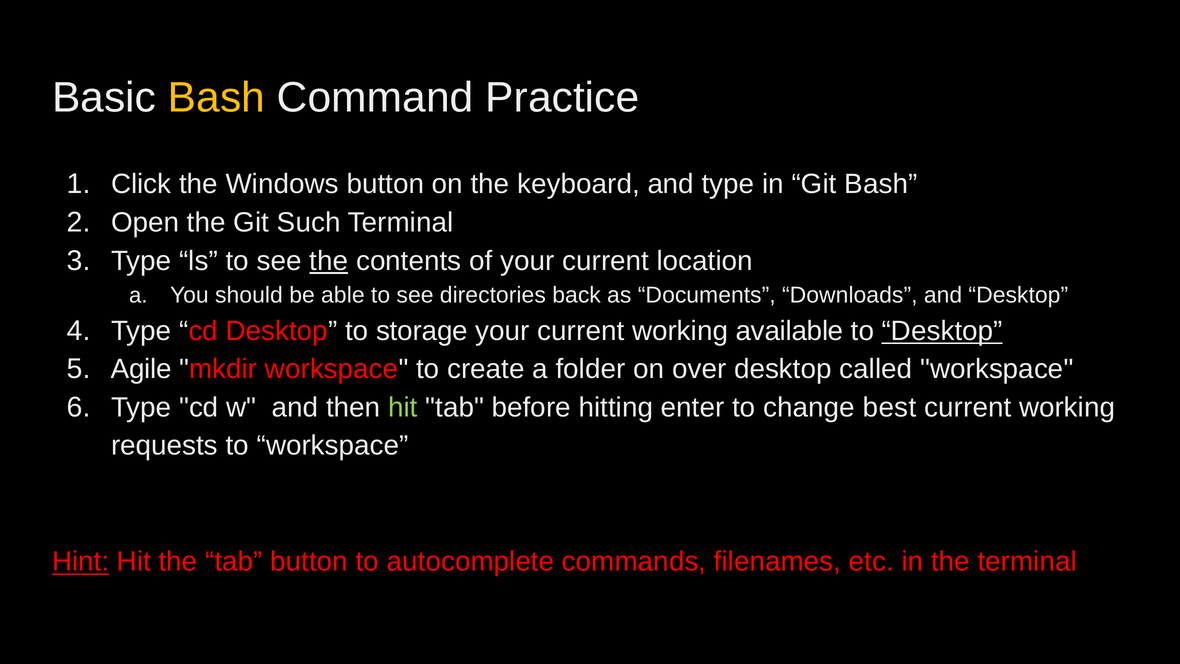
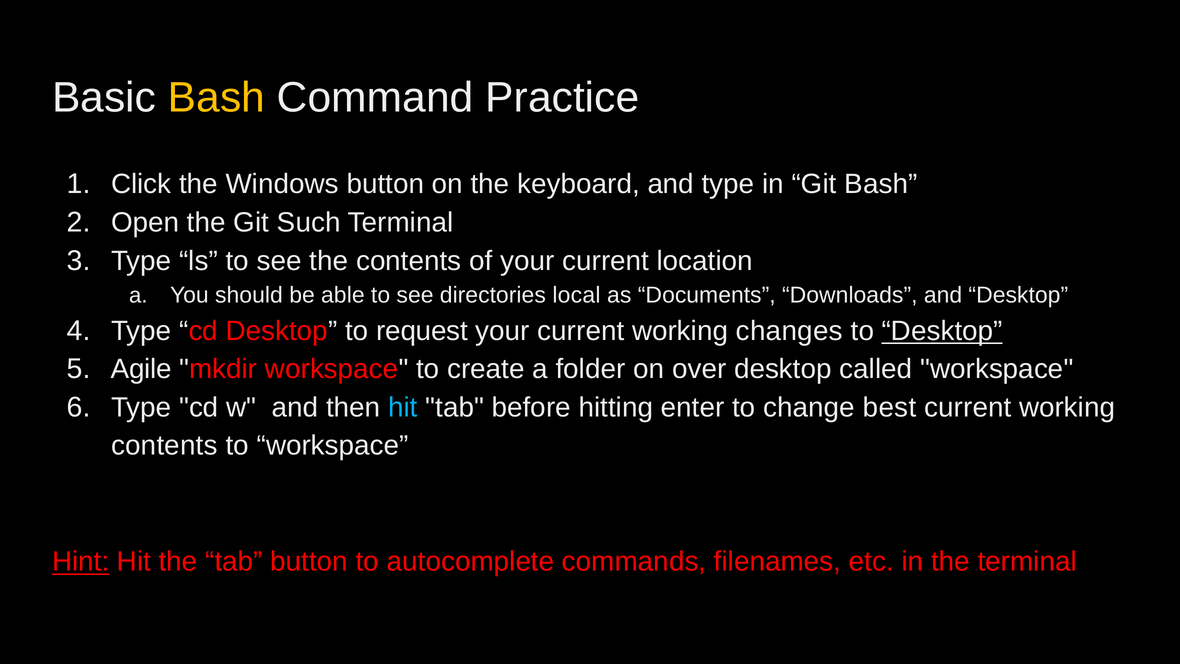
the underline: present -> none (329, 261)
back: back -> local (576, 295)
storage: storage -> request (422, 331)
available: available -> changes (789, 331)
hit colour: light green -> light blue (403, 407)
requests: requests -> contents (164, 445)
